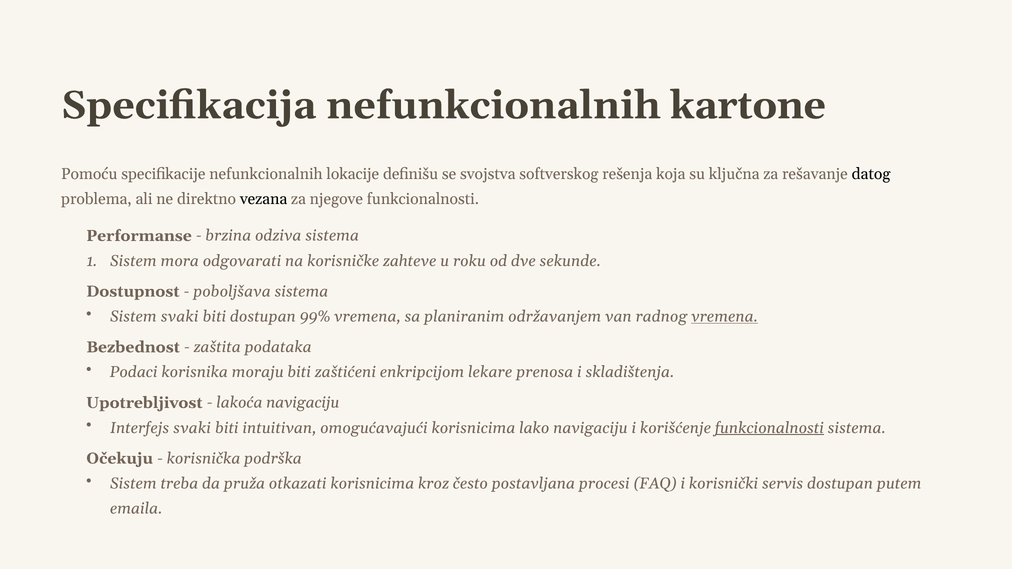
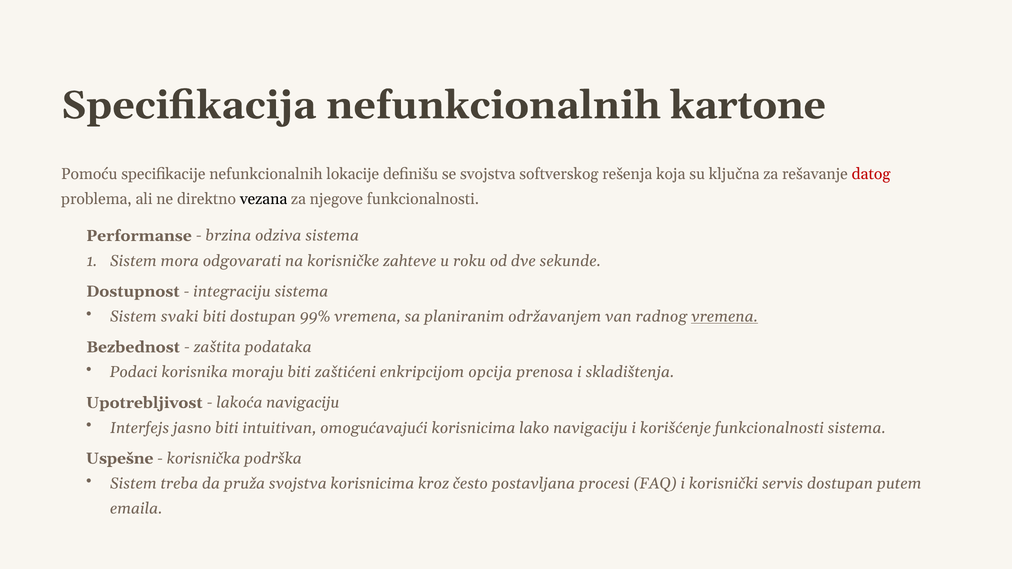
datog colour: black -> red (871, 174)
poboljšava: poboljšava -> integraciju (232, 292)
lekare: lekare -> opcija (490, 372)
Interfejs svaki: svaki -> jasno (192, 428)
funkcionalnosti underline: present -> none (769, 428)
Očekuju: Očekuju -> Uspešne (120, 459)
pruža otkazati: otkazati -> svojstva (298, 484)
